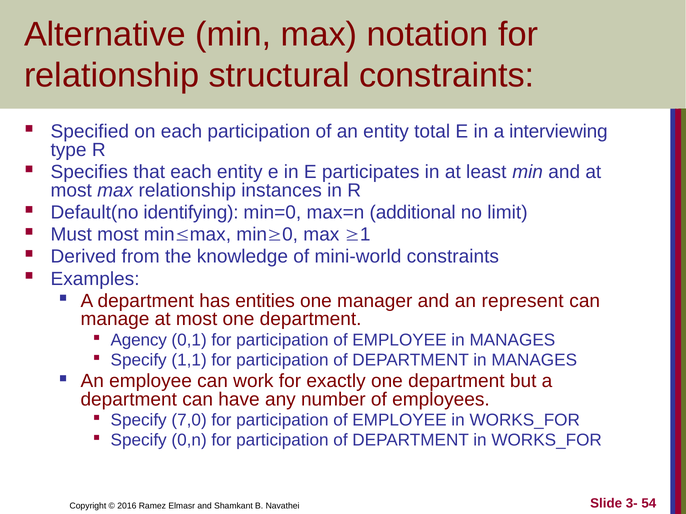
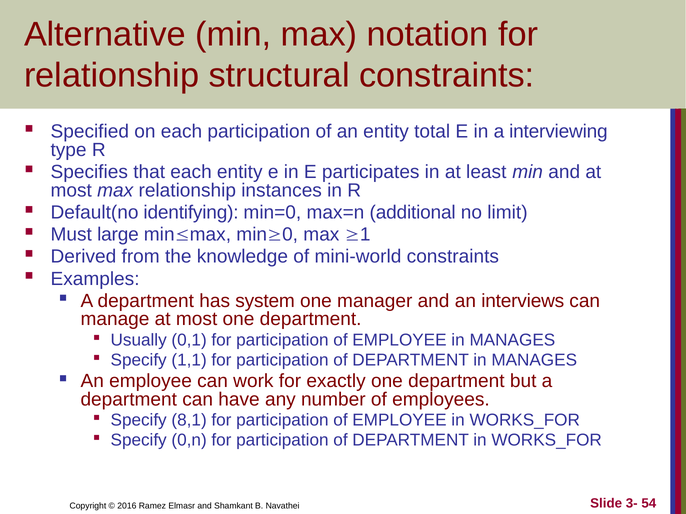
Must most: most -> large (118, 235)
entities: entities -> system (265, 301)
represent: represent -> interviews (523, 301)
Agency: Agency -> Usually (139, 340)
7,0: 7,0 -> 8,1 (189, 421)
